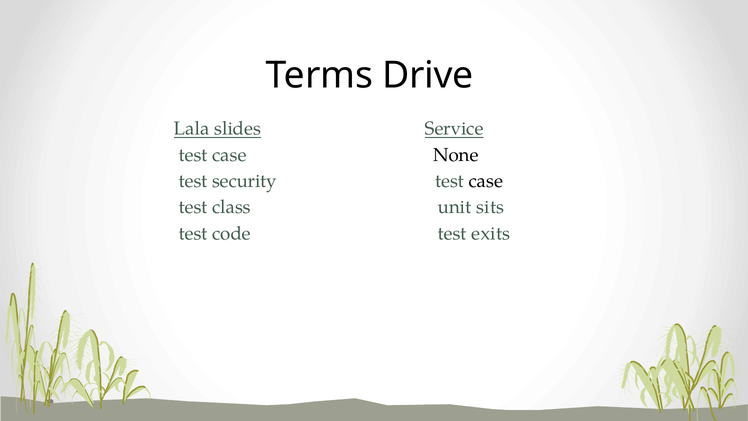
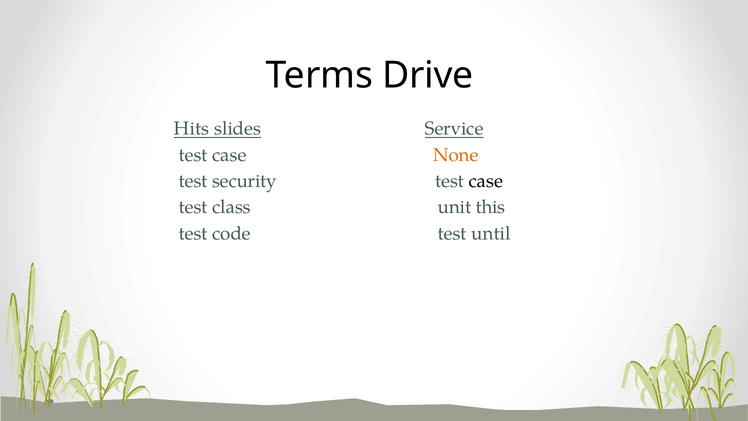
Lala: Lala -> Hits (192, 129)
None colour: black -> orange (456, 155)
sits: sits -> this (491, 207)
exits: exits -> until (491, 233)
